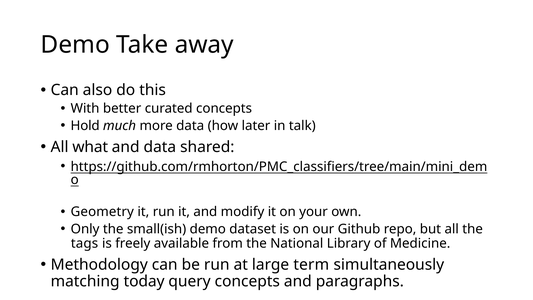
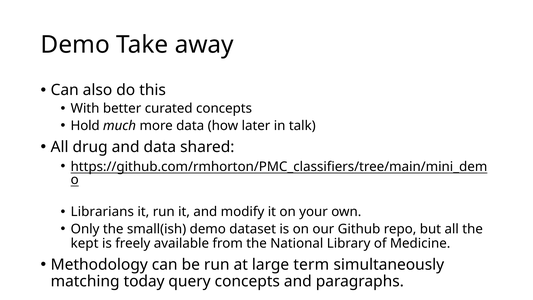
what: what -> drug (90, 147)
Geometry: Geometry -> Librarians (102, 212)
tags: tags -> kept (85, 243)
